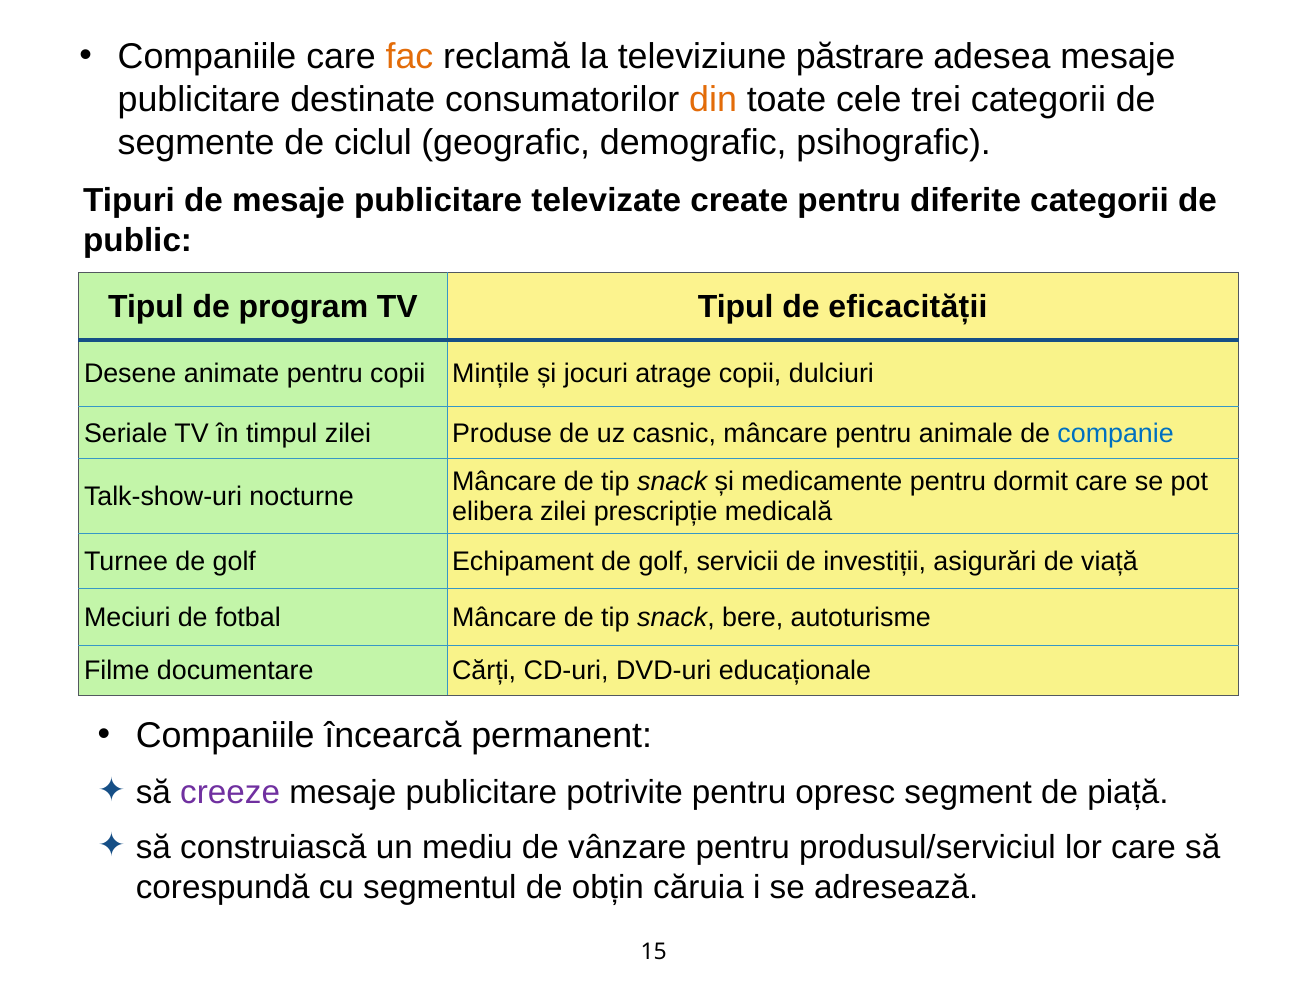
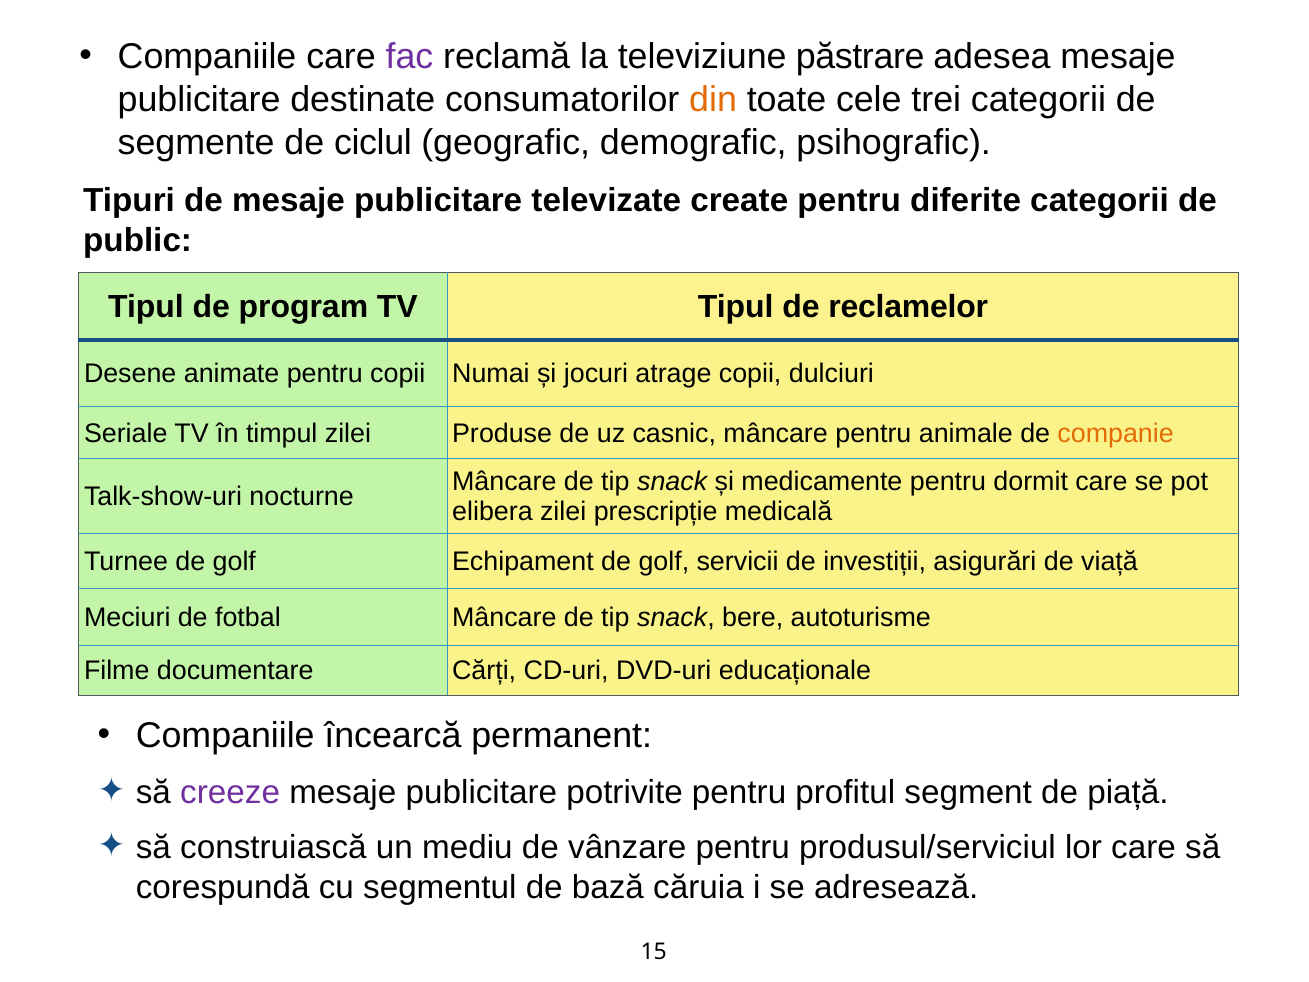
fac colour: orange -> purple (409, 57)
eficacității: eficacității -> reclamelor (908, 307)
Mințile: Mințile -> Numai (491, 374)
companie colour: blue -> orange (1116, 433)
opresc: opresc -> profitul (845, 792)
obțin: obțin -> bază (608, 887)
